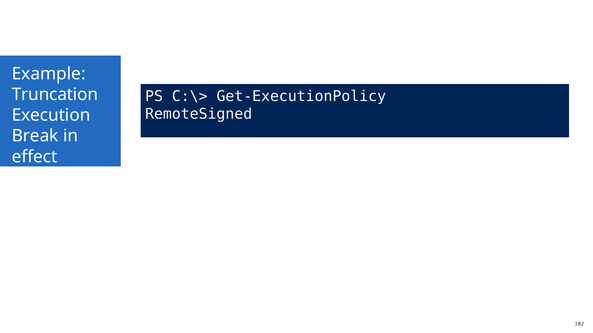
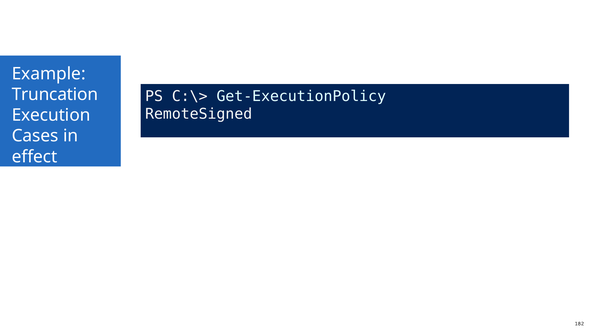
Break: Break -> Cases (35, 136)
